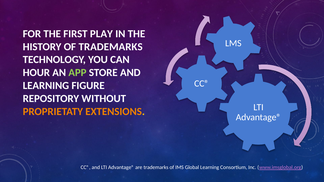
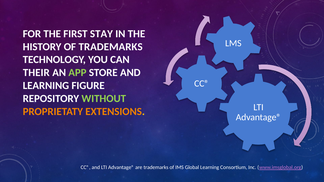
PLAY: PLAY -> STAY (101, 34)
HOUR: HOUR -> THEIR (36, 73)
WITHOUT colour: white -> light green (104, 99)
